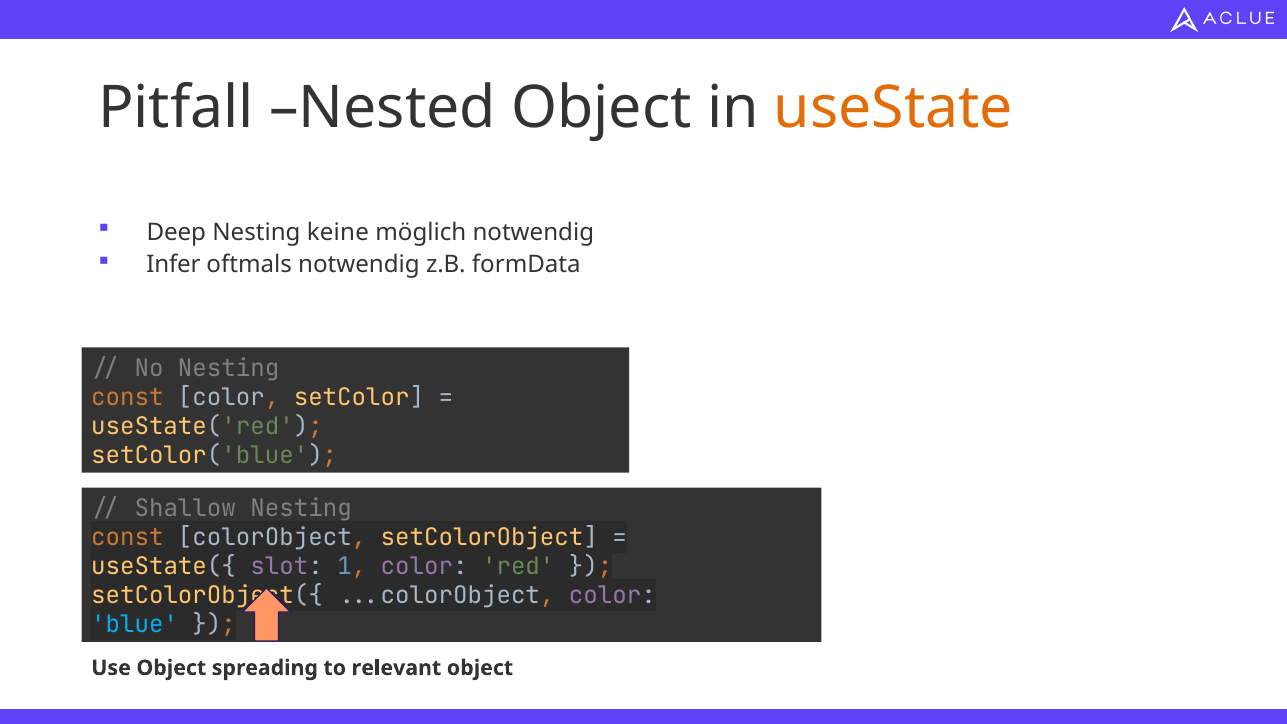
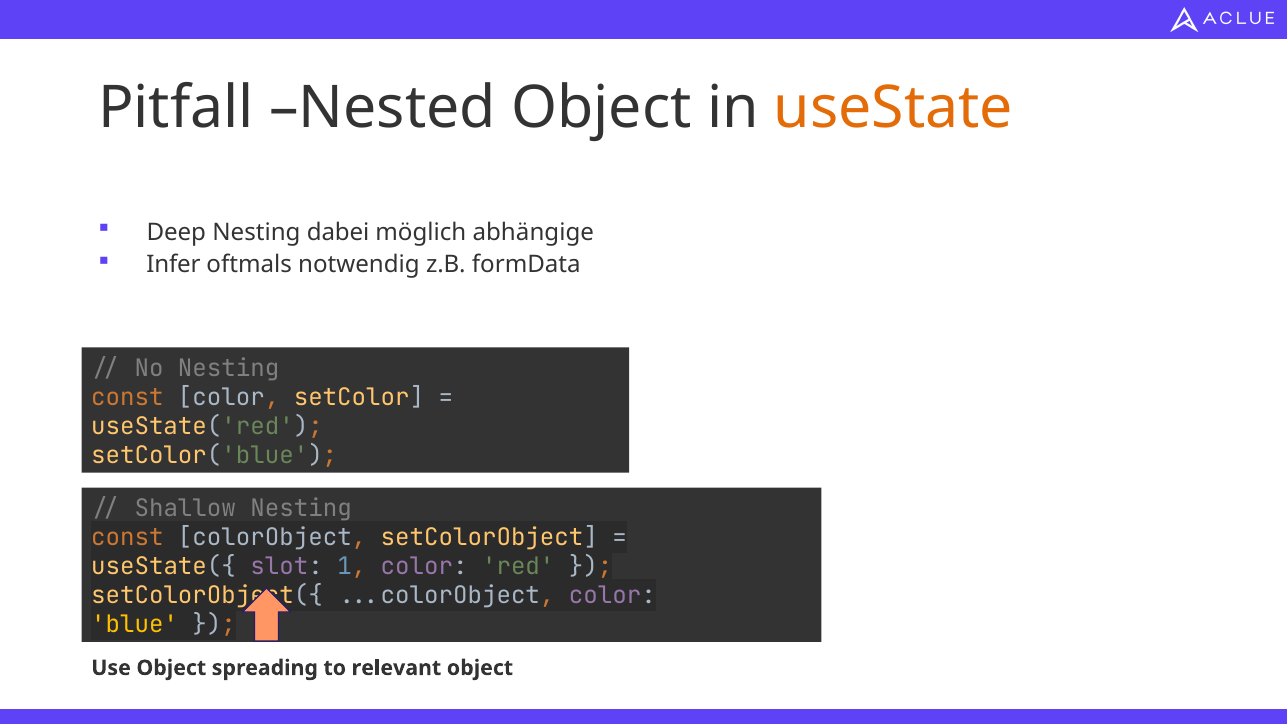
keine: keine -> dabei (338, 232)
möglich notwendig: notwendig -> abhängige (533, 232)
blue colour: light blue -> yellow (135, 624)
